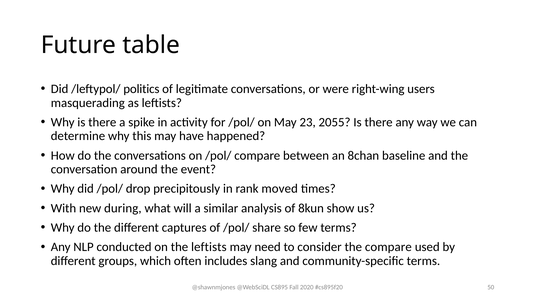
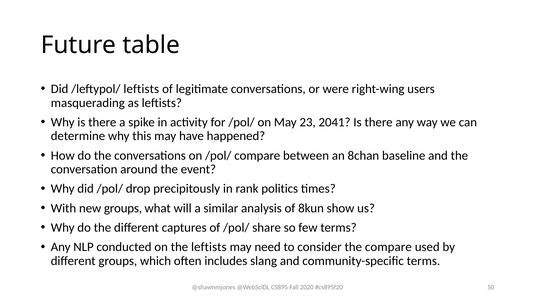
/leftypol/ politics: politics -> leftists (141, 89)
2055: 2055 -> 2041 (335, 122)
moved: moved -> politics (280, 189)
new during: during -> groups (123, 208)
